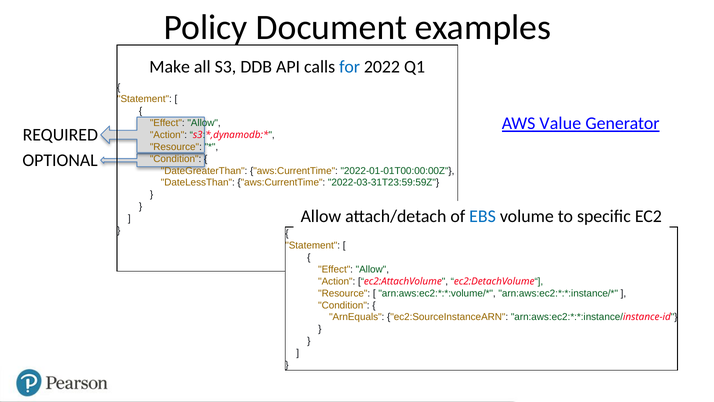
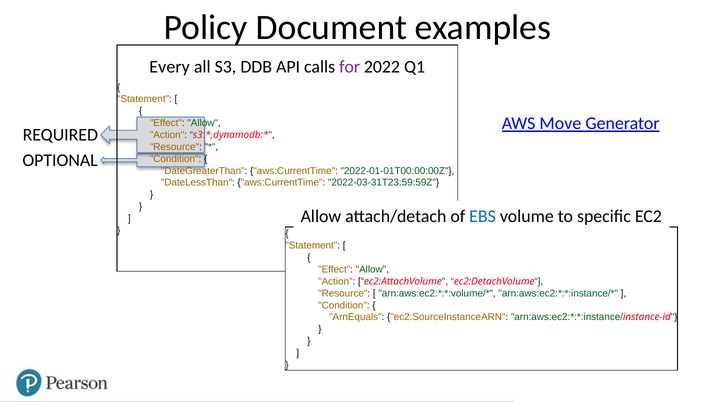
Make: Make -> Every (170, 67)
for colour: blue -> purple (350, 67)
Value: Value -> Move (560, 123)
